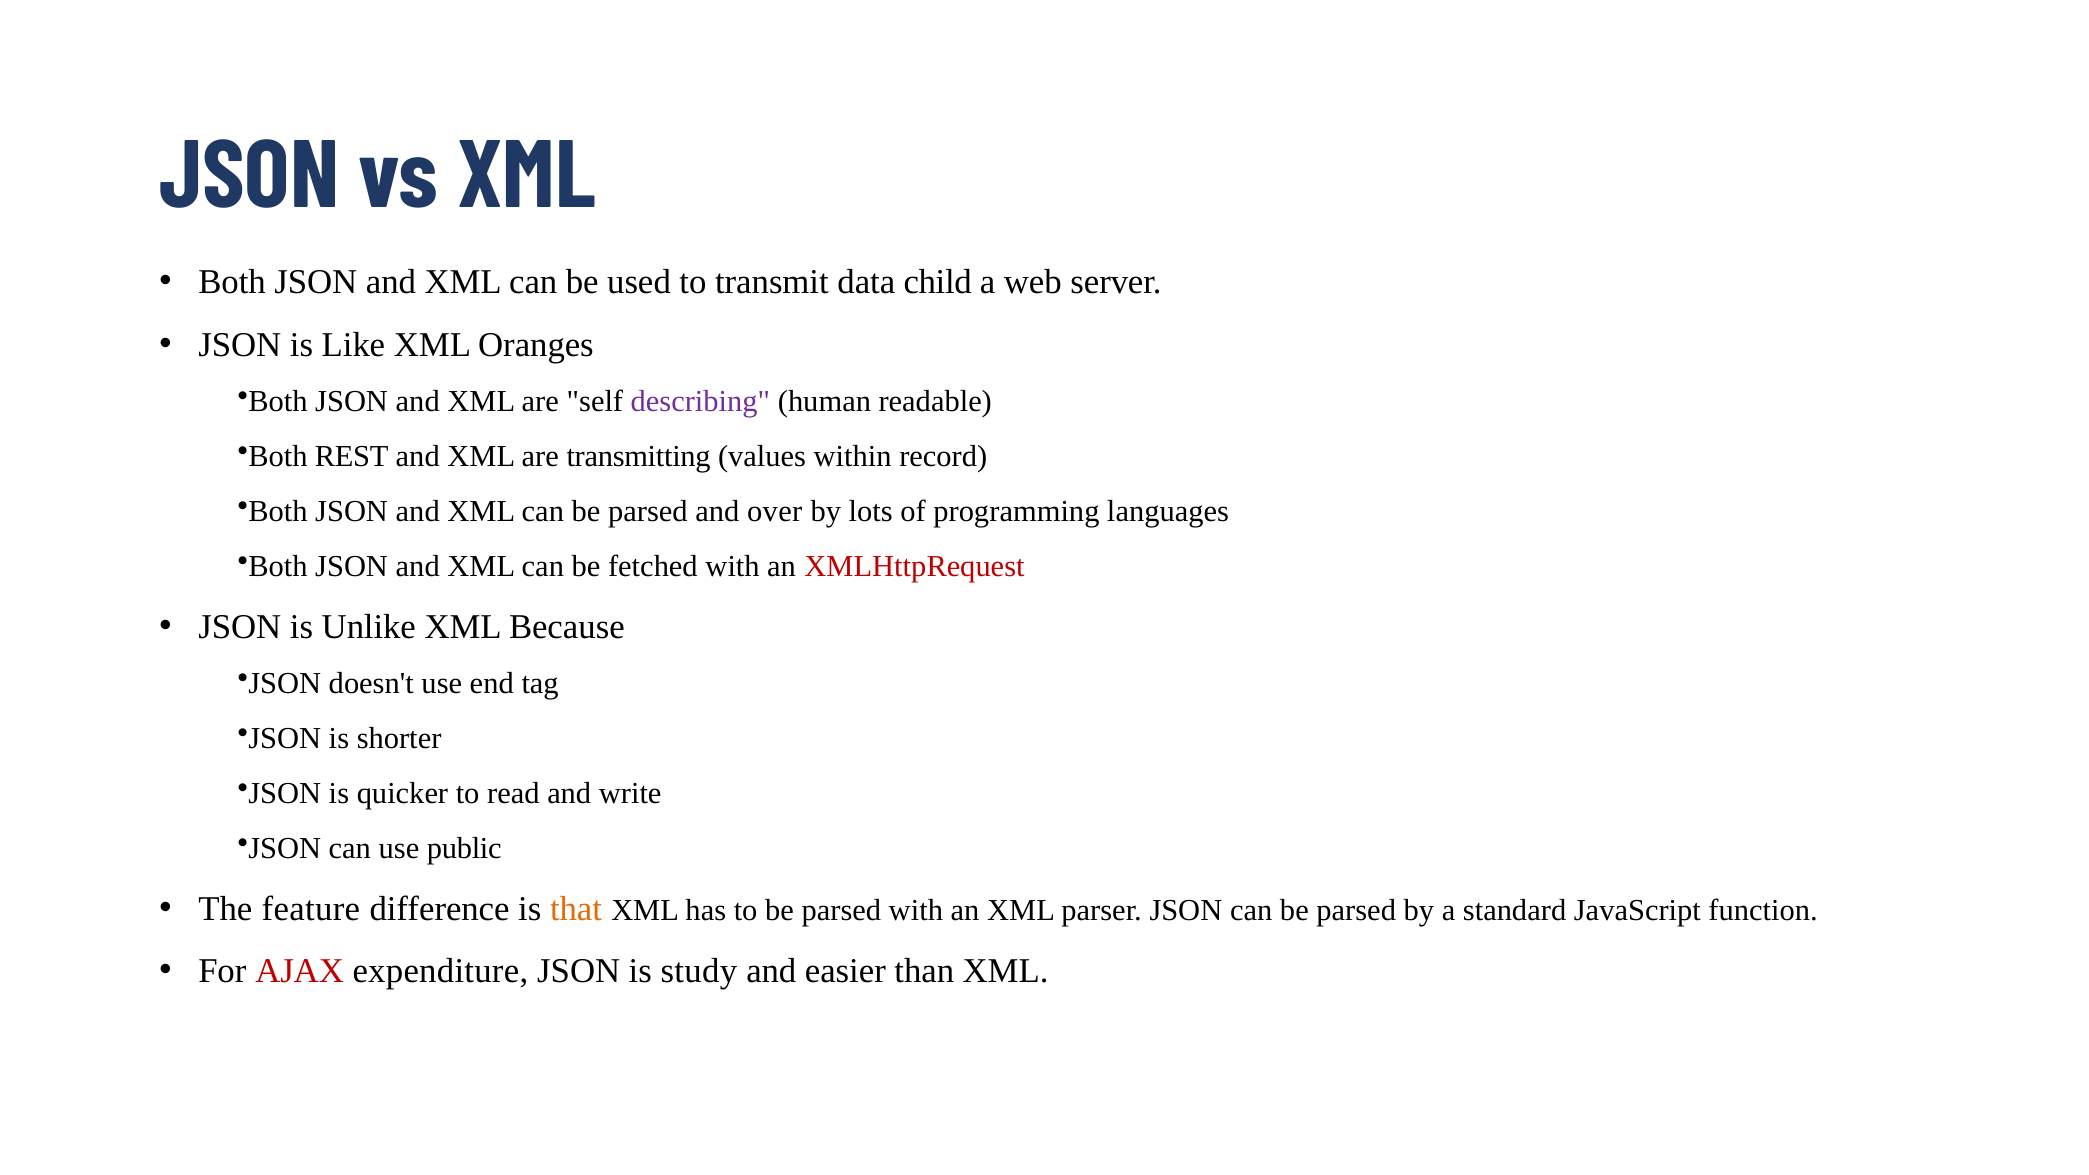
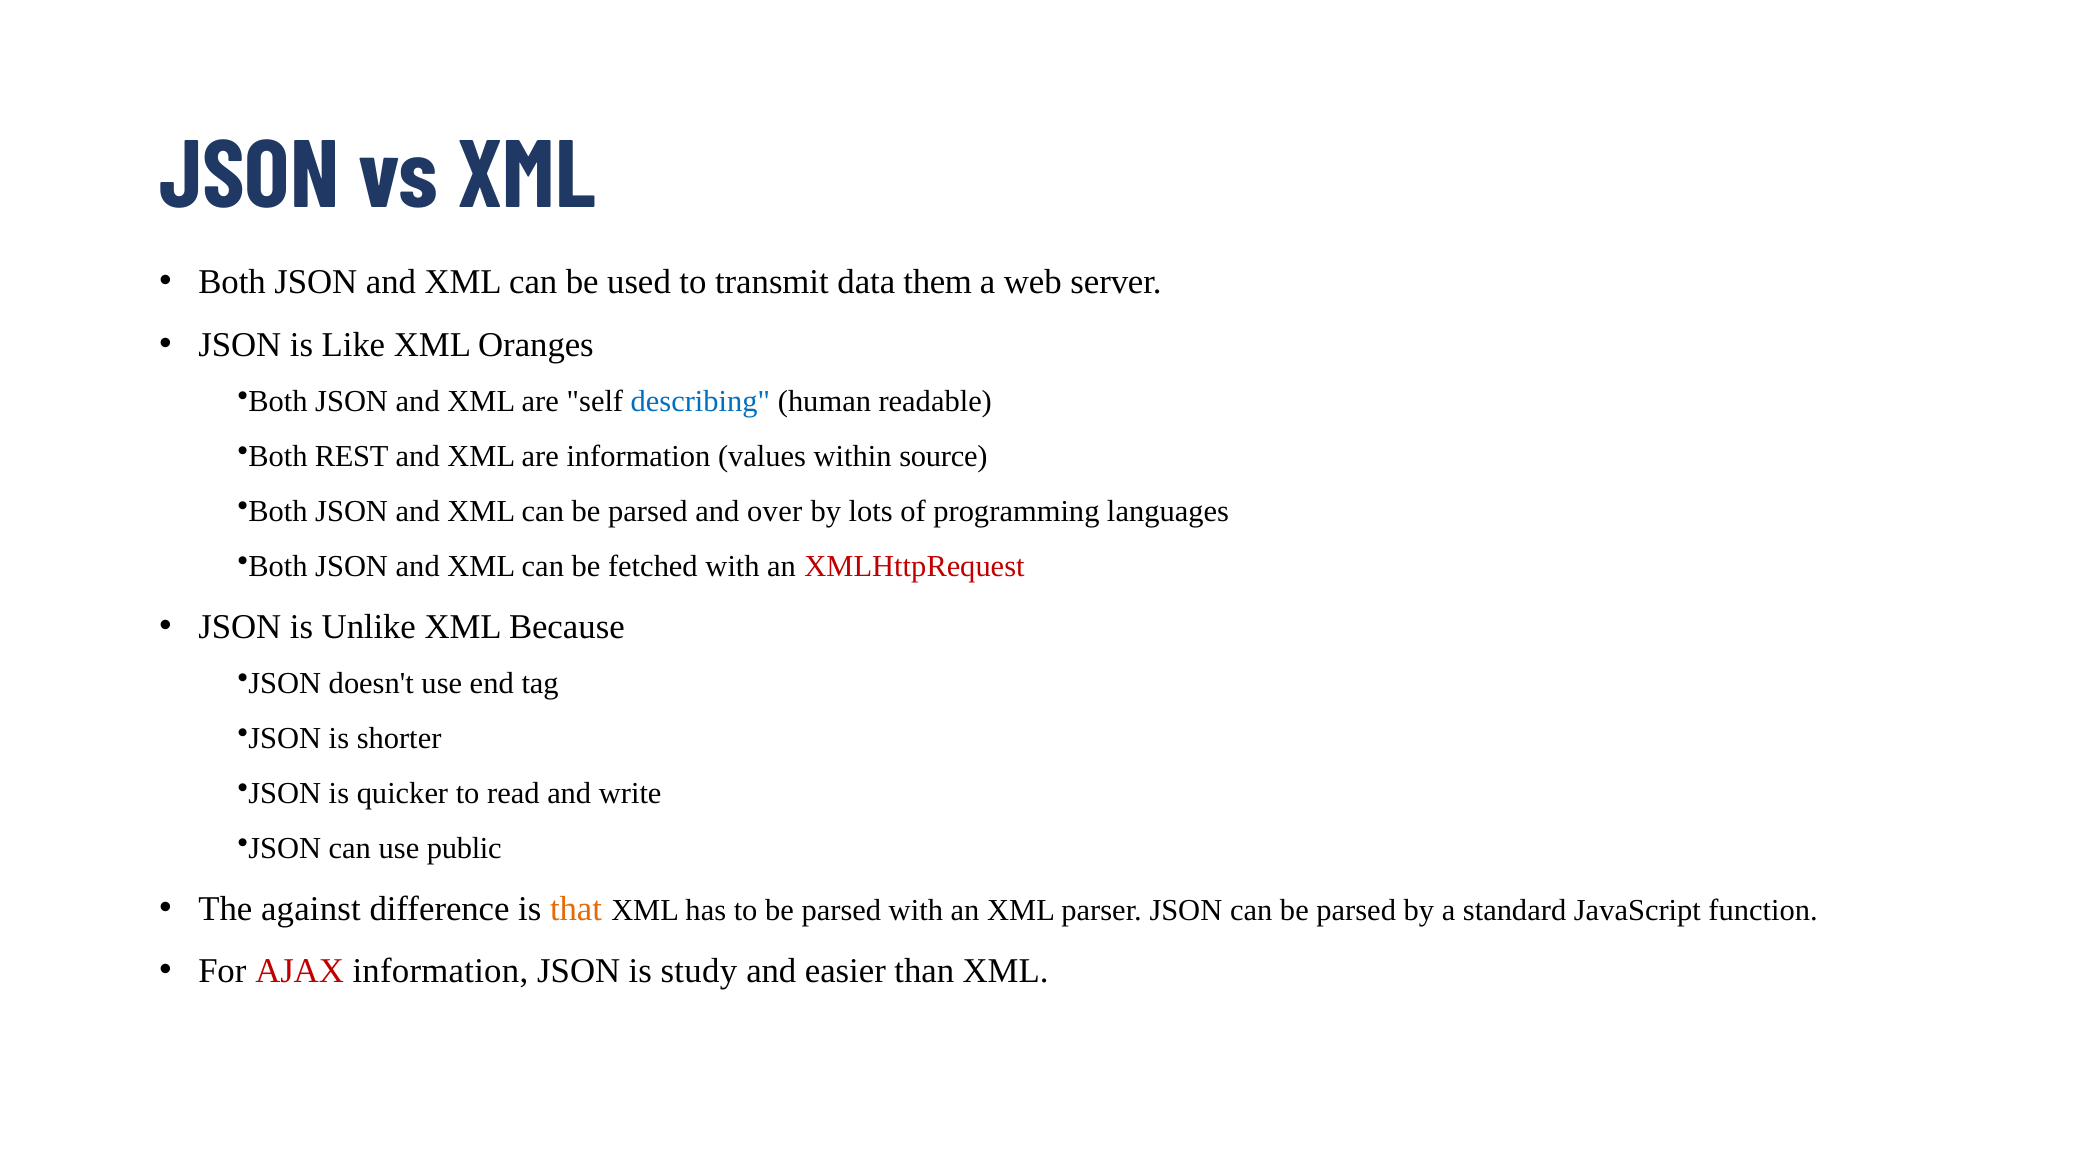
child: child -> them (938, 282)
describing colour: purple -> blue (700, 402)
are transmitting: transmitting -> information (638, 457)
record: record -> source (943, 457)
feature: feature -> against (311, 909)
AJAX expenditure: expenditure -> information (440, 971)
